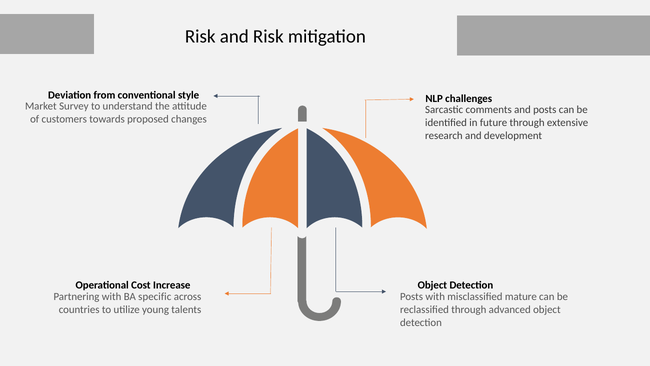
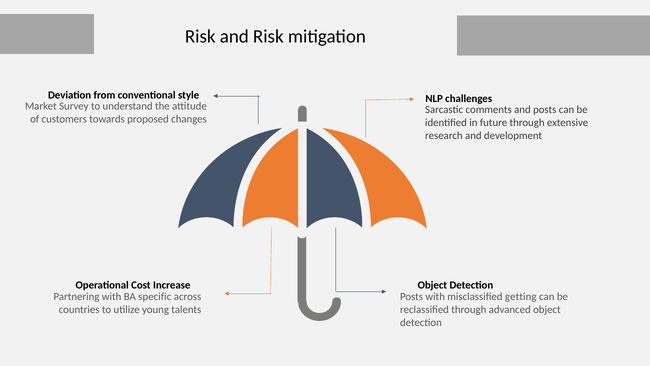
mature: mature -> getting (521, 296)
